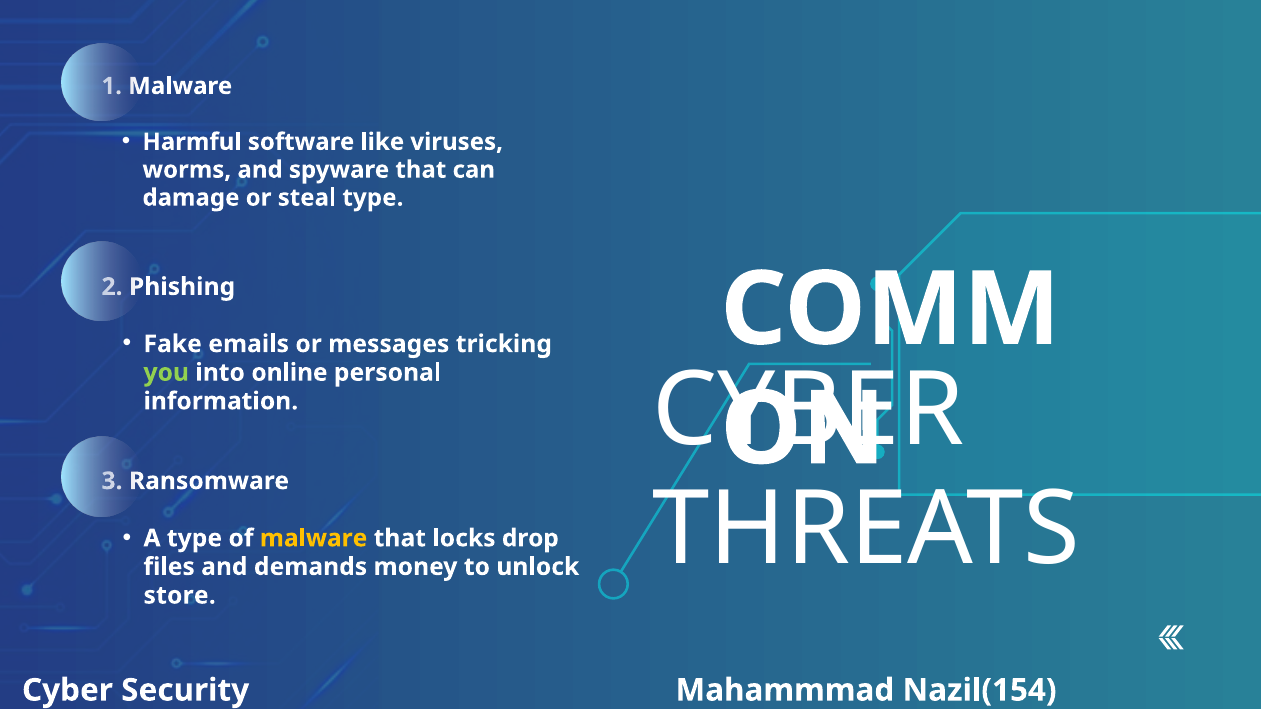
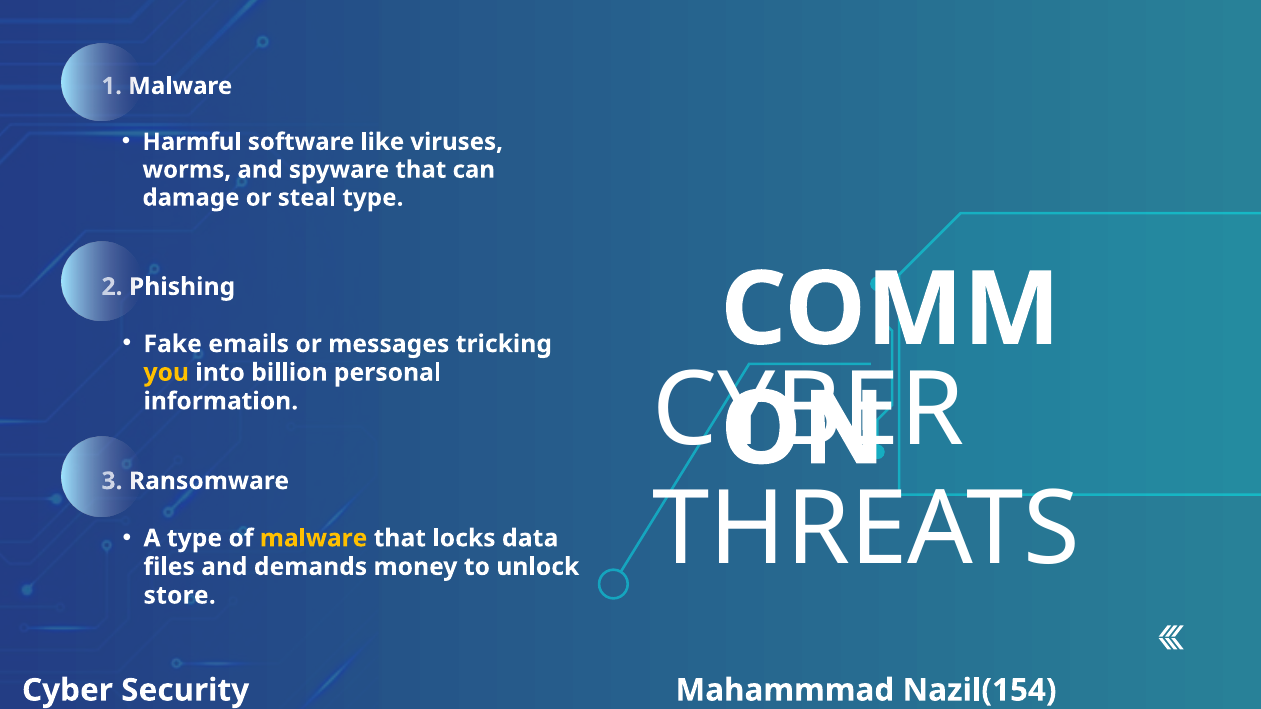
you colour: light green -> yellow (166, 373)
online: online -> billion (289, 373)
drop: drop -> data (530, 538)
